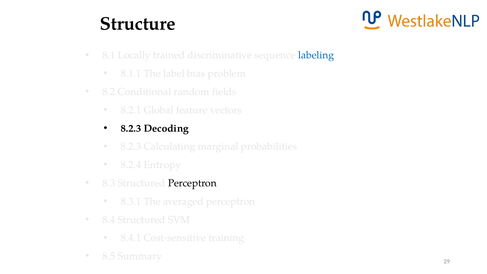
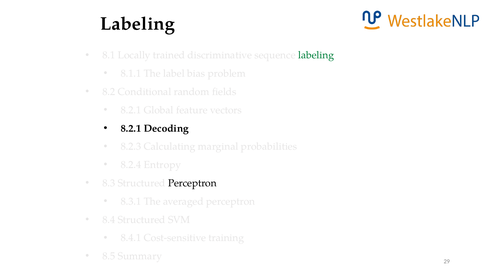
Structure: Structure -> Labeling (138, 24)
labeling colour: blue -> green (316, 55)
8.2.3: 8.2.3 -> 8.2.1 (131, 128)
